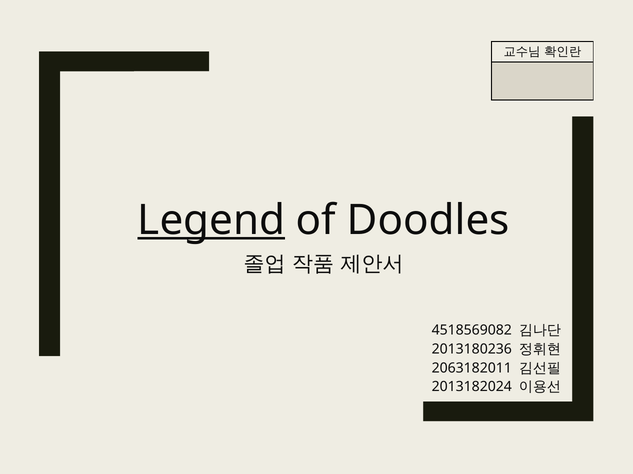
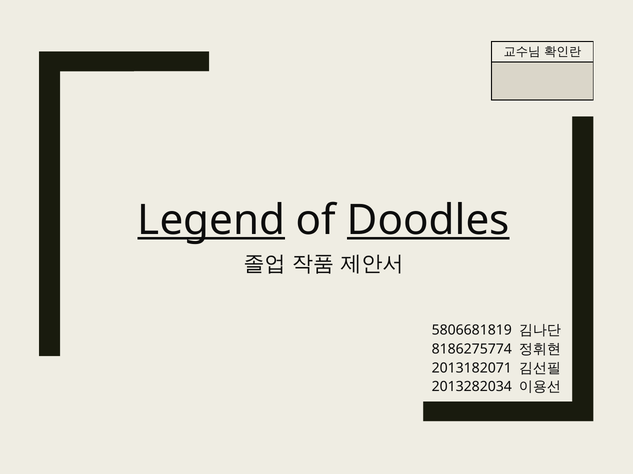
Doodles underline: none -> present (428, 220)
4518569082: 4518569082 -> 5806681819 (472, 331)
2013180236: 2013180236 -> 8186275774 (472, 350)
2063182011: 2063182011 -> 2013182071 (472, 369)
2013182024: 2013182024 -> 2013282034 (472, 387)
